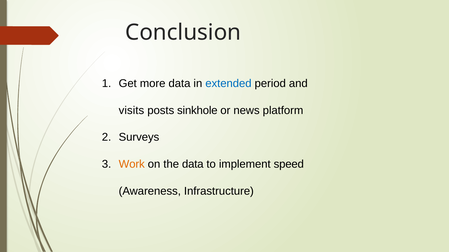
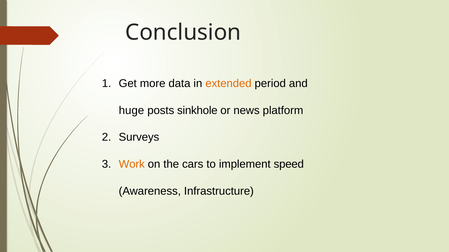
extended colour: blue -> orange (228, 84)
visits: visits -> huge (131, 111)
the data: data -> cars (193, 164)
